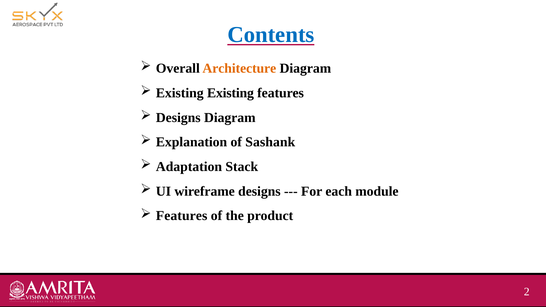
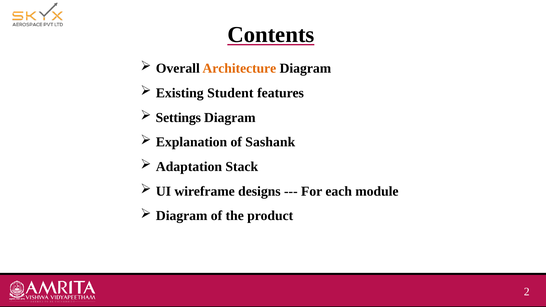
Contents colour: blue -> black (271, 35)
Existing Existing: Existing -> Student (230, 93)
Designs: Designs -> Settings (178, 118)
Features: Features -> Diagram (182, 216)
